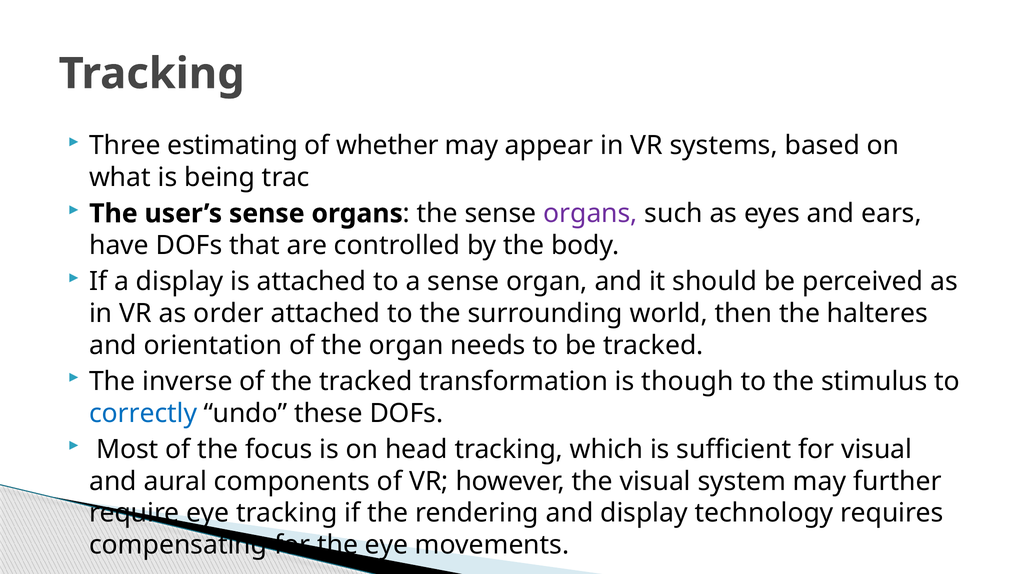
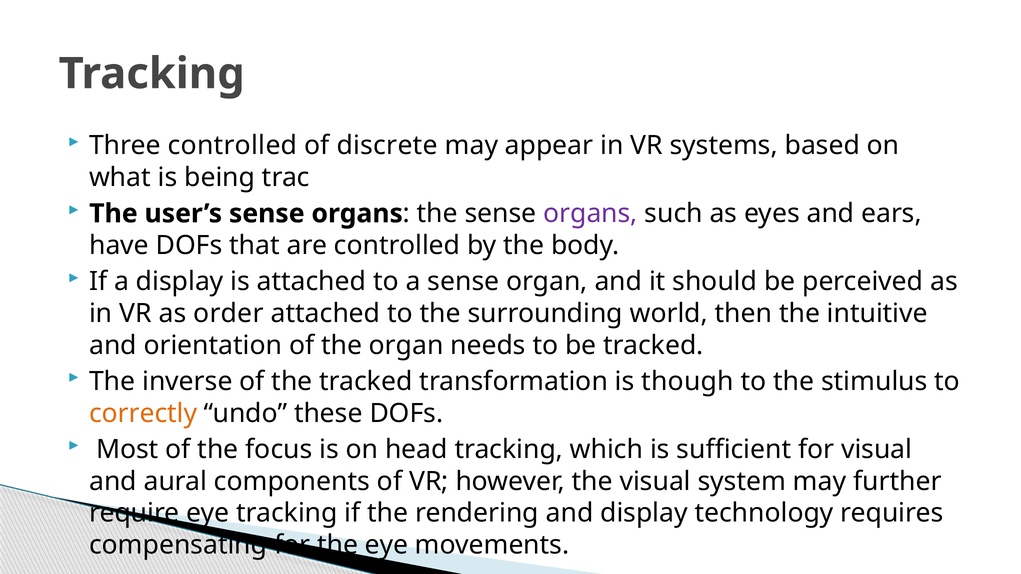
Three estimating: estimating -> controlled (232, 146)
whether: whether -> discrete (387, 146)
halteres: halteres -> intuitive (877, 314)
correctly colour: blue -> orange (143, 414)
